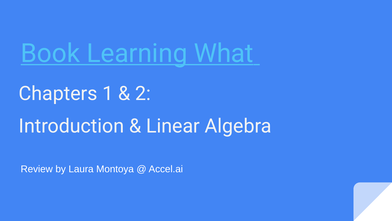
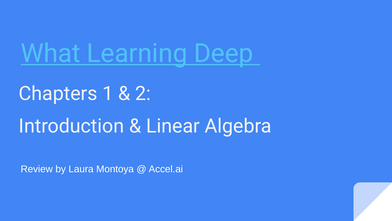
Book: Book -> What (51, 53)
What: What -> Deep (224, 53)
